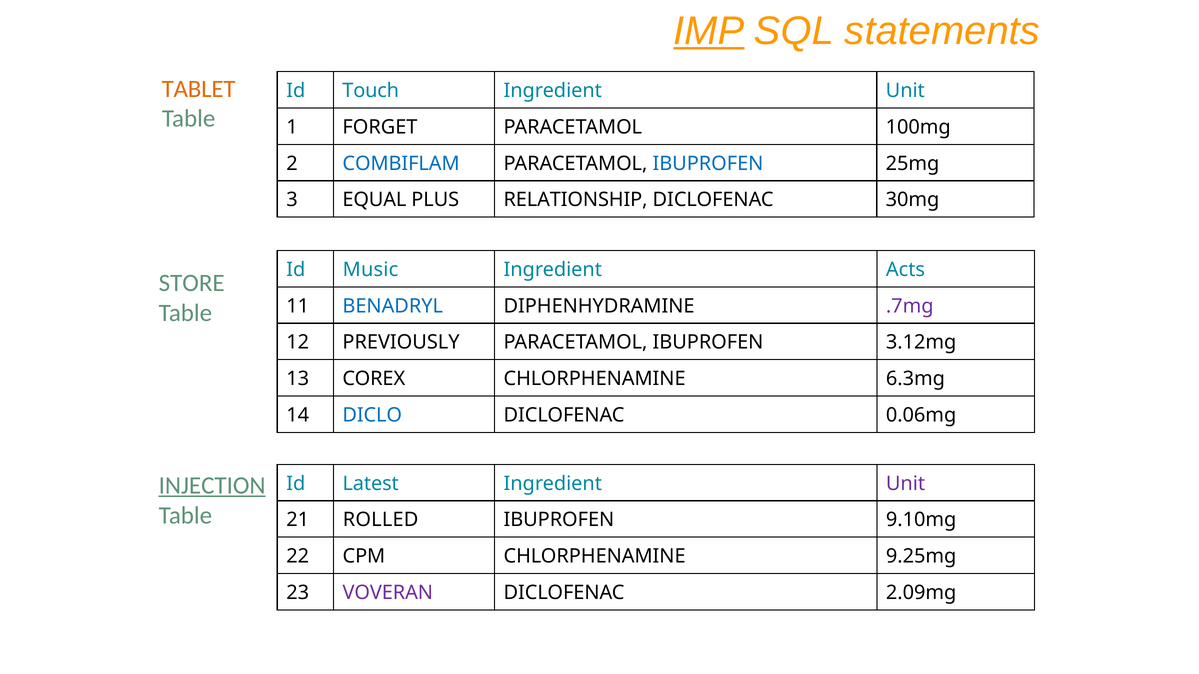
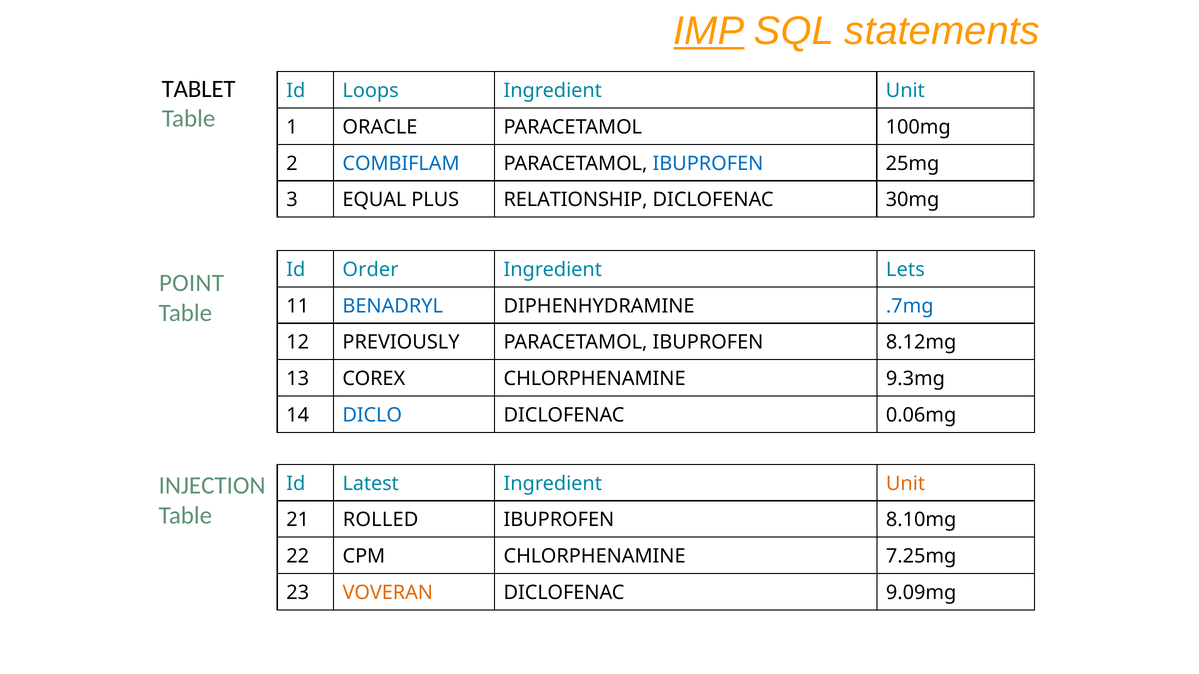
TABLET colour: orange -> black (199, 89)
Touch: Touch -> Loops (371, 91)
FORGET: FORGET -> ORACLE (380, 127)
Music: Music -> Order (371, 270)
Acts: Acts -> Lets (905, 270)
STORE: STORE -> POINT (192, 283)
.7mg colour: purple -> blue (910, 306)
3.12mg: 3.12mg -> 8.12mg (921, 343)
6.3mg: 6.3mg -> 9.3mg (915, 379)
INJECTION underline: present -> none (212, 486)
Unit colour: purple -> orange (906, 484)
9.10mg: 9.10mg -> 8.10mg (921, 520)
9.25mg: 9.25mg -> 7.25mg (921, 557)
VOVERAN colour: purple -> orange (388, 593)
2.09mg: 2.09mg -> 9.09mg (921, 593)
